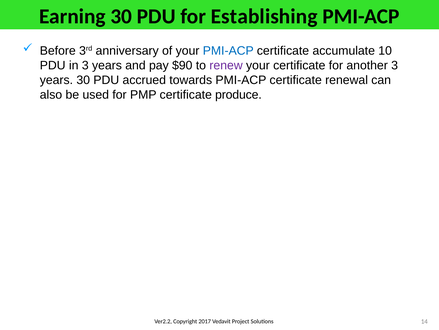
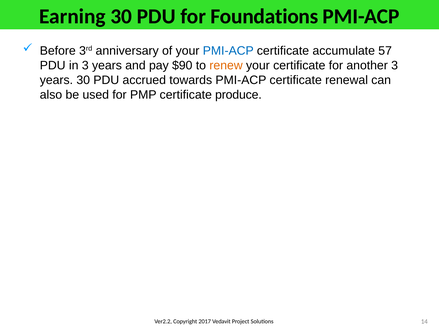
Establishing: Establishing -> Foundations (264, 16)
10: 10 -> 57 (385, 51)
renew colour: purple -> orange (226, 65)
